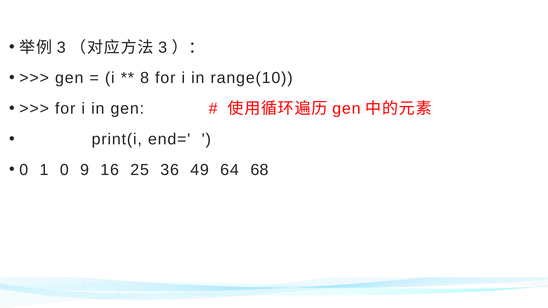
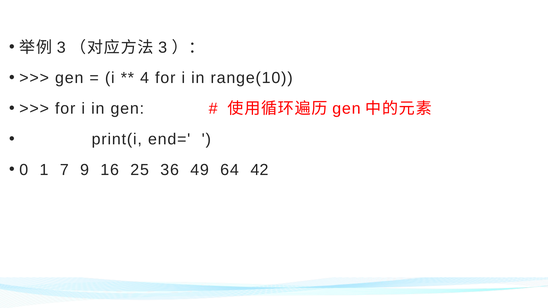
8: 8 -> 4 (145, 78)
1 0: 0 -> 7 (64, 170)
68: 68 -> 42 (259, 170)
